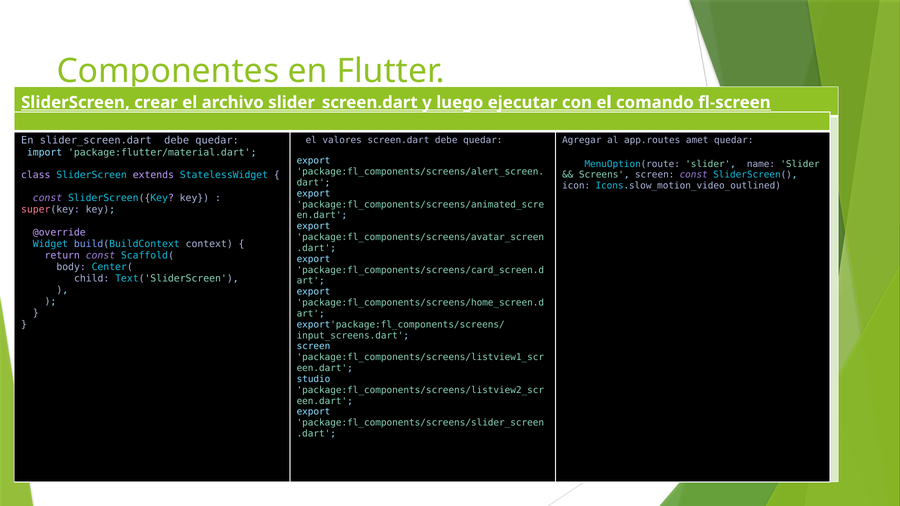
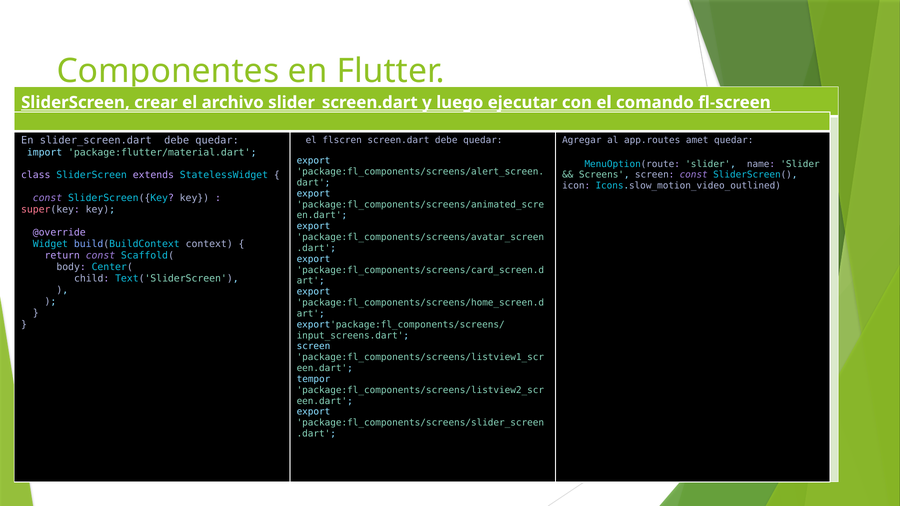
valores: valores -> flscren (342, 140)
studio: studio -> tempor (314, 379)
